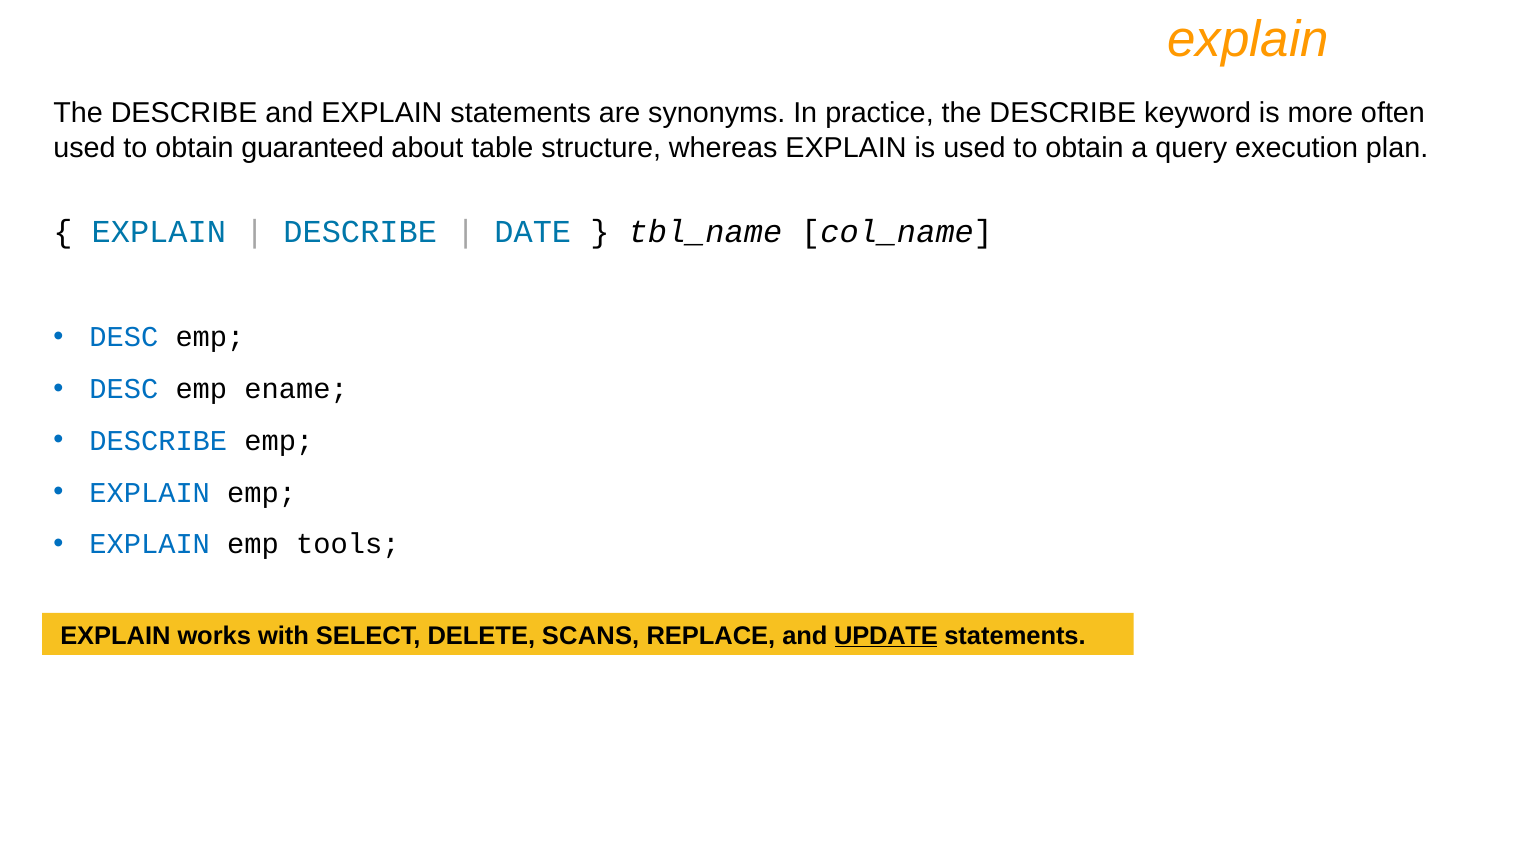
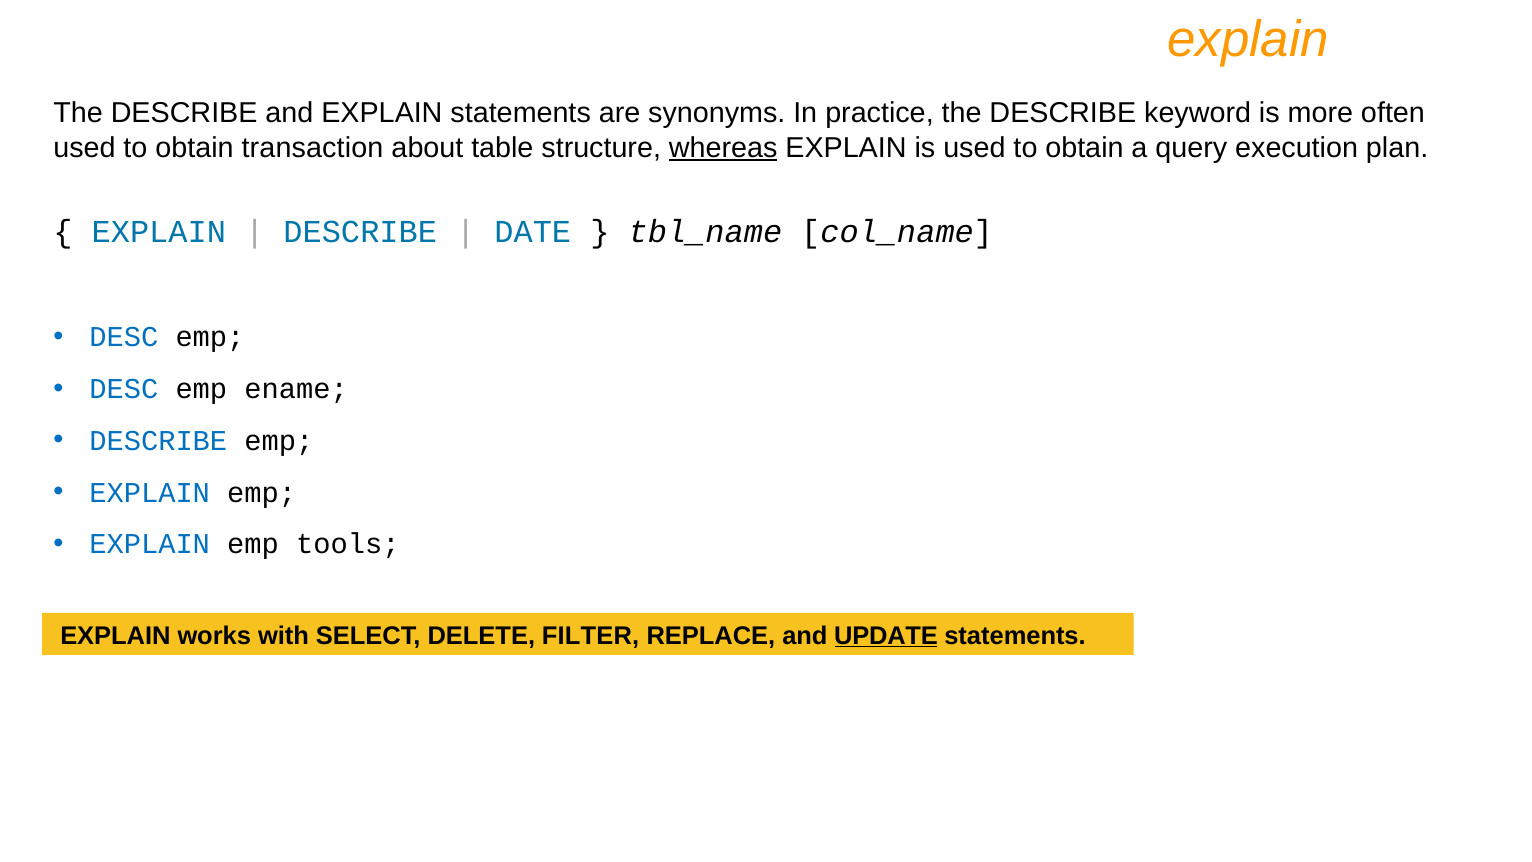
guaranteed: guaranteed -> transaction (313, 148)
whereas underline: none -> present (723, 148)
SCANS: SCANS -> FILTER (591, 636)
